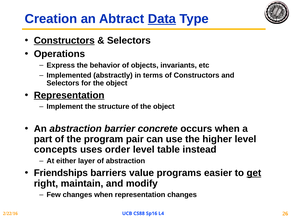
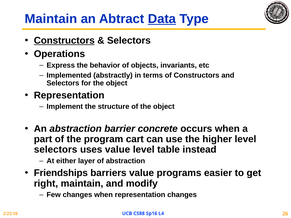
Creation: Creation -> Maintain (51, 19)
Representation underline: present -> none (69, 95)
pair: pair -> cart (135, 139)
concepts: concepts -> selectors (56, 150)
uses order: order -> value (118, 150)
get underline: present -> none (254, 173)
